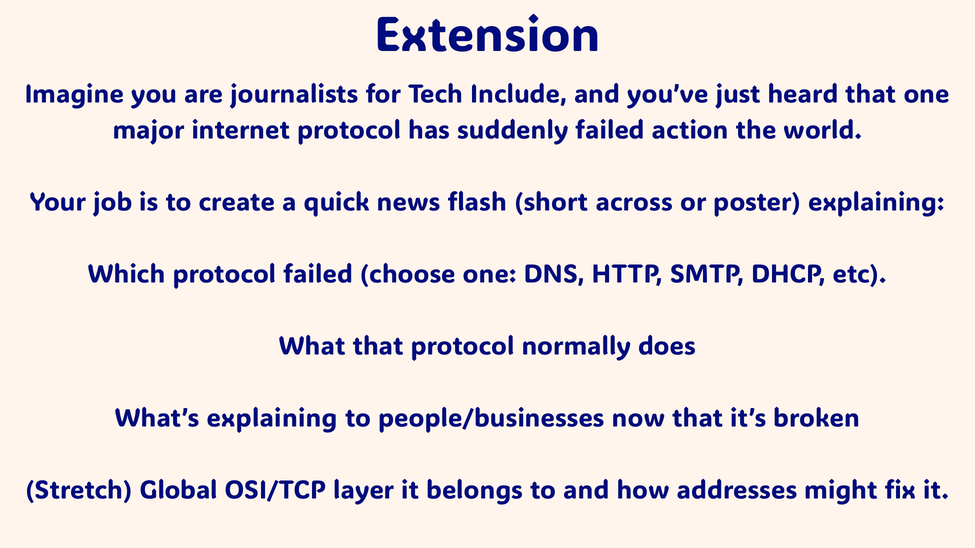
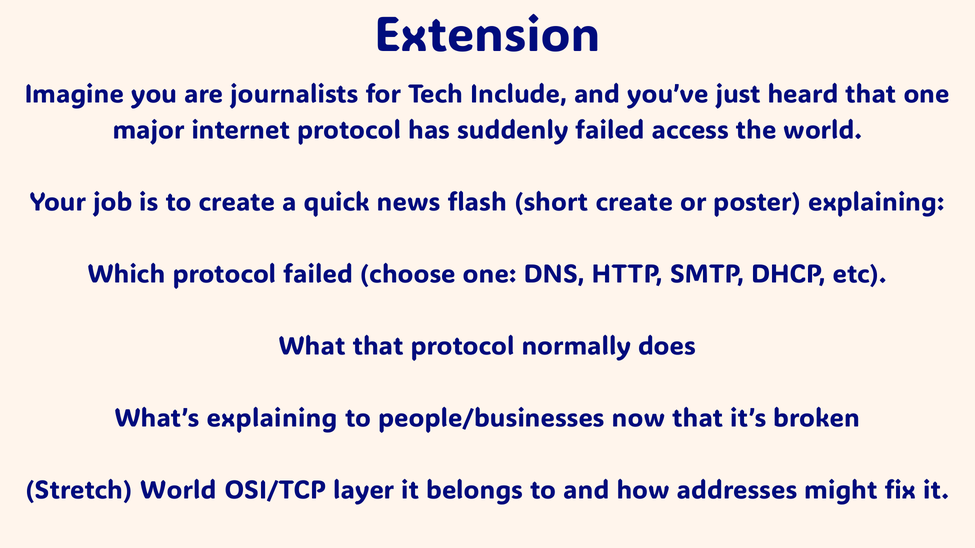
action: action -> access (690, 130)
short across: across -> create (634, 202)
Stretch Global: Global -> World (179, 491)
